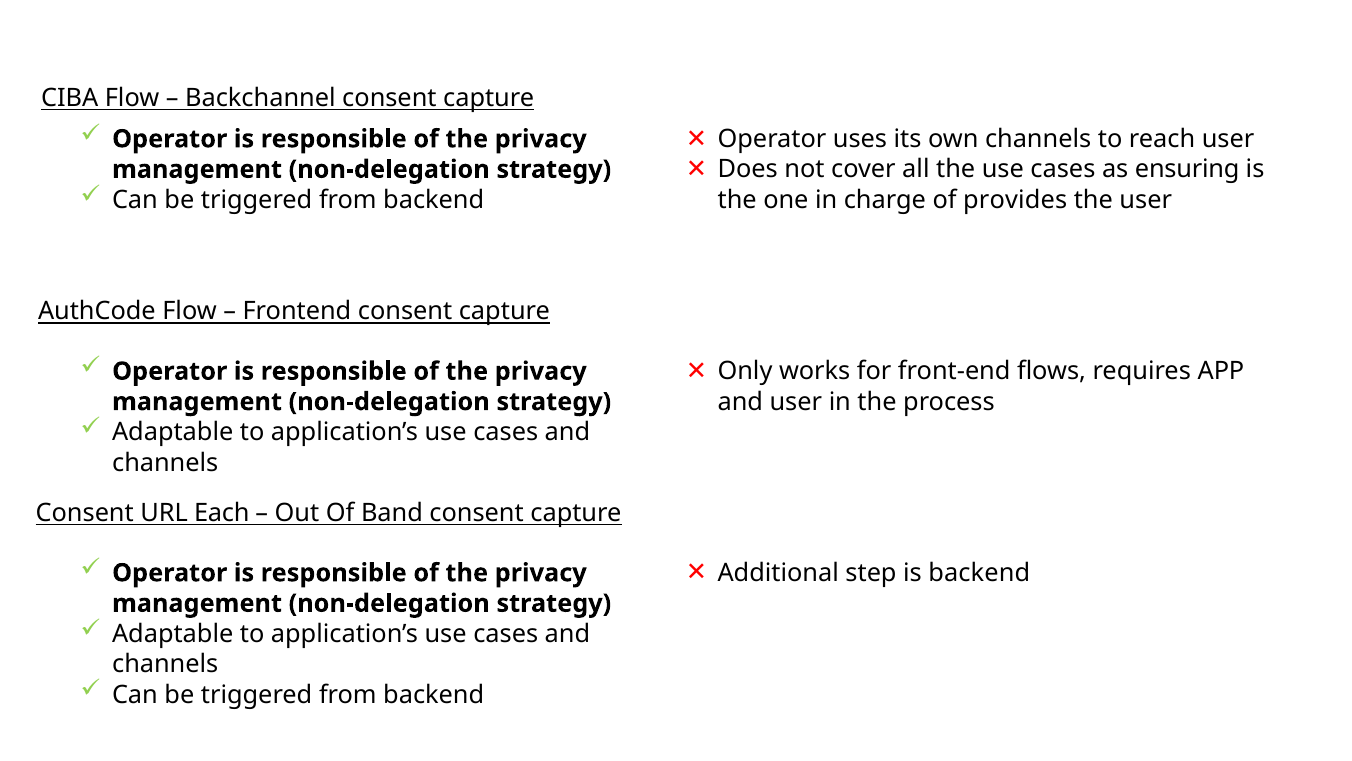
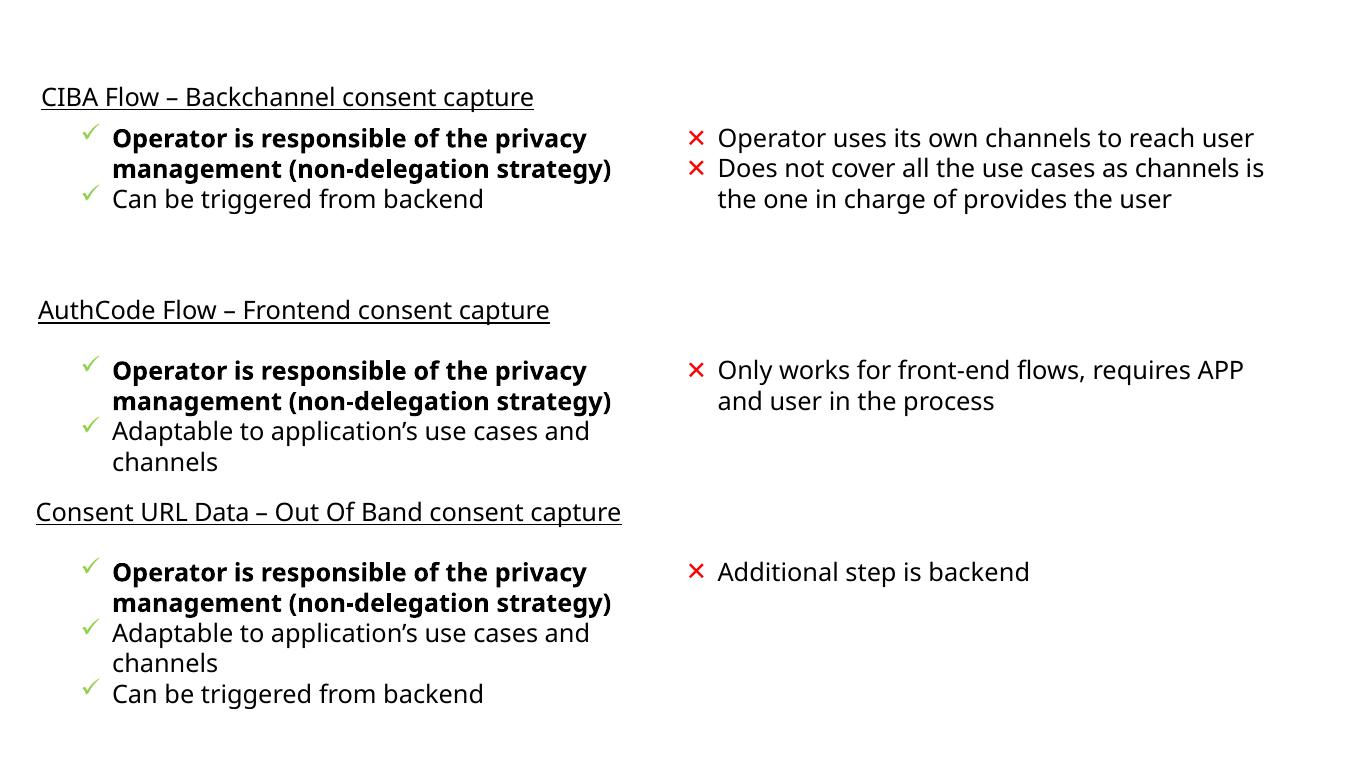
as ensuring: ensuring -> channels (1187, 169)
Each: Each -> Data (222, 513)
